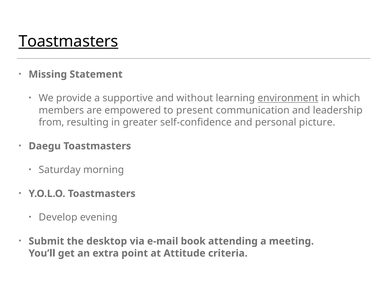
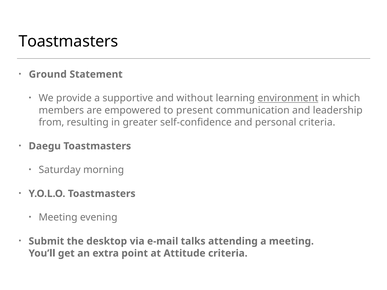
Toastmasters underline: present -> none (68, 41)
Missing: Missing -> Ground (48, 74)
personal picture: picture -> criteria (317, 122)
Develop: Develop -> Meeting (58, 218)
book: book -> talks (193, 241)
